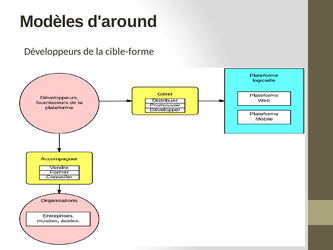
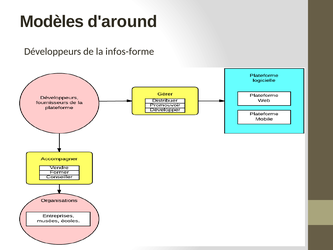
cible-forme: cible-forme -> infos-forme (130, 51)
